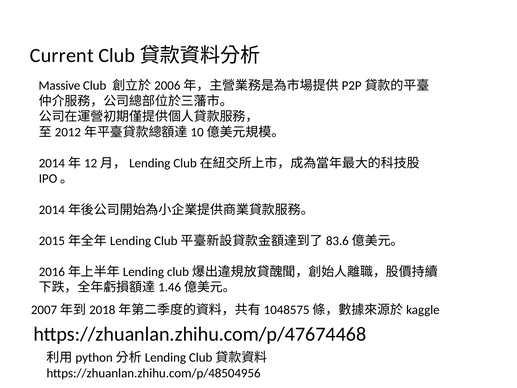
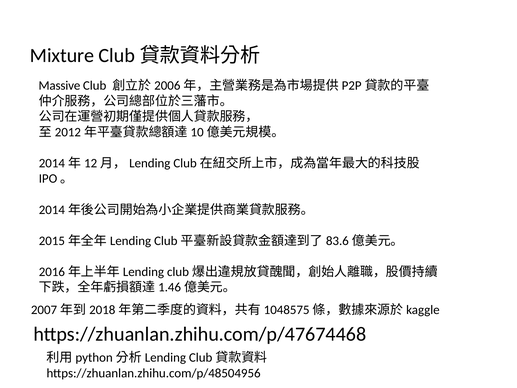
Current: Current -> Mixture (62, 55)
